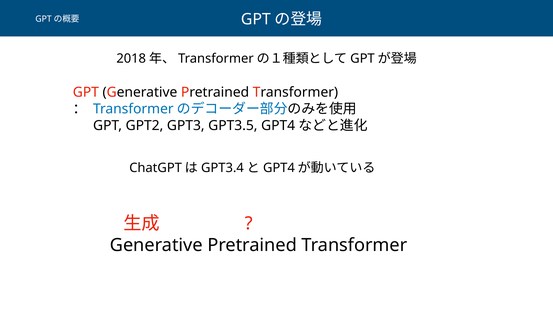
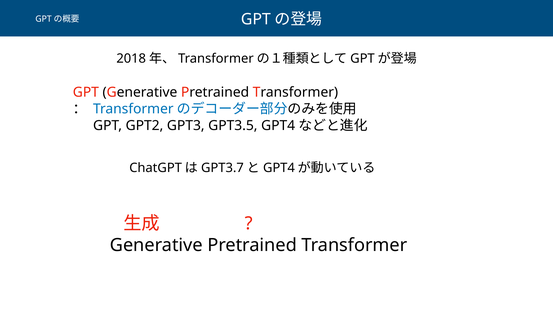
GPT3.4: GPT3.4 -> GPT3.7 (222, 168)
